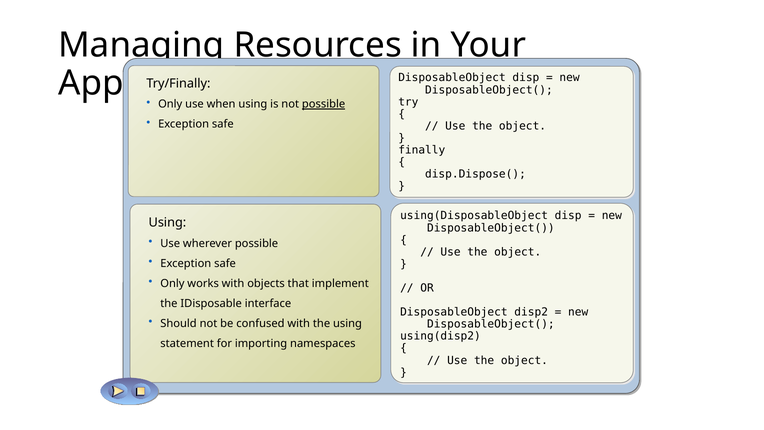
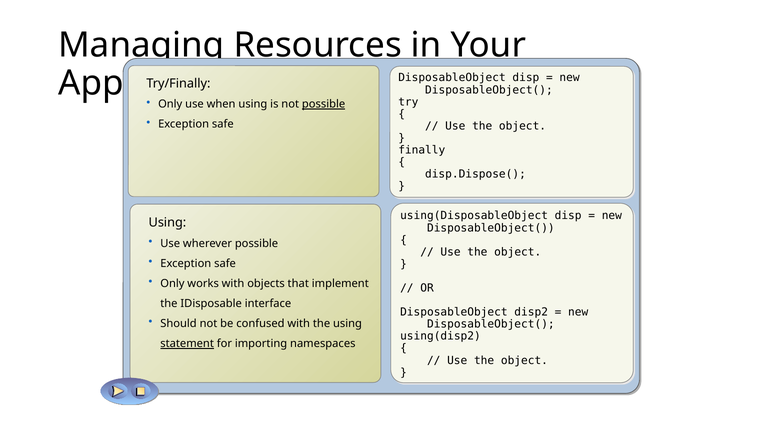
statement underline: none -> present (187, 343)
